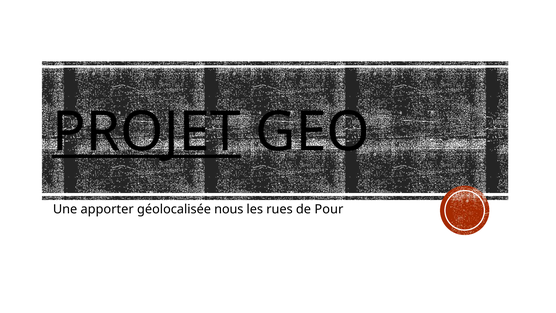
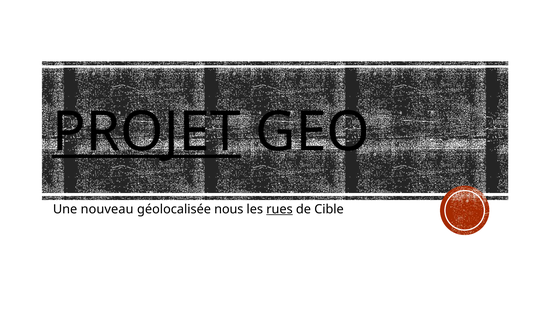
apporter: apporter -> nouveau (107, 209)
rues underline: none -> present (279, 209)
Pour: Pour -> Cible (329, 209)
